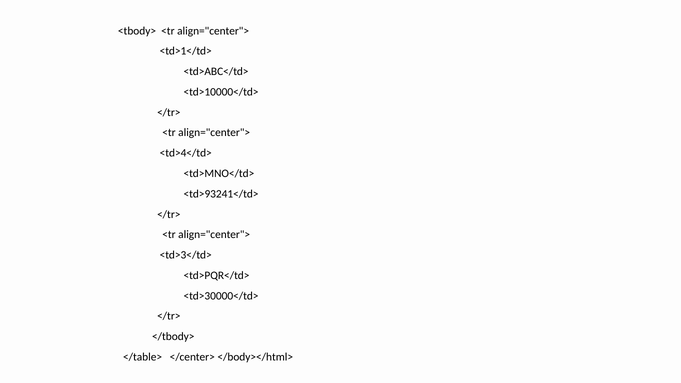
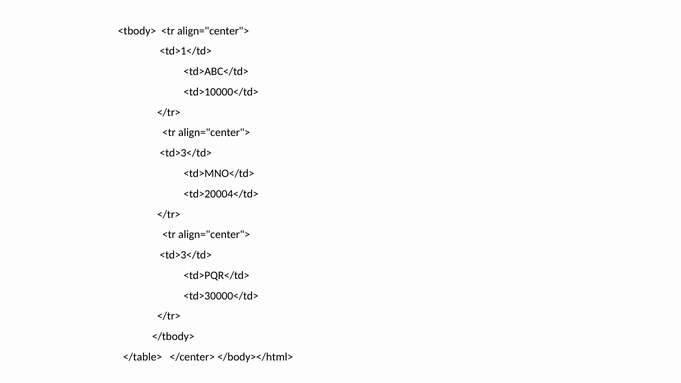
<td>4</td>: <td>4</td> -> <td>3</td> (186, 153)
<td>93241</td>: <td>93241</td> -> <td>20004</td> (221, 194)
